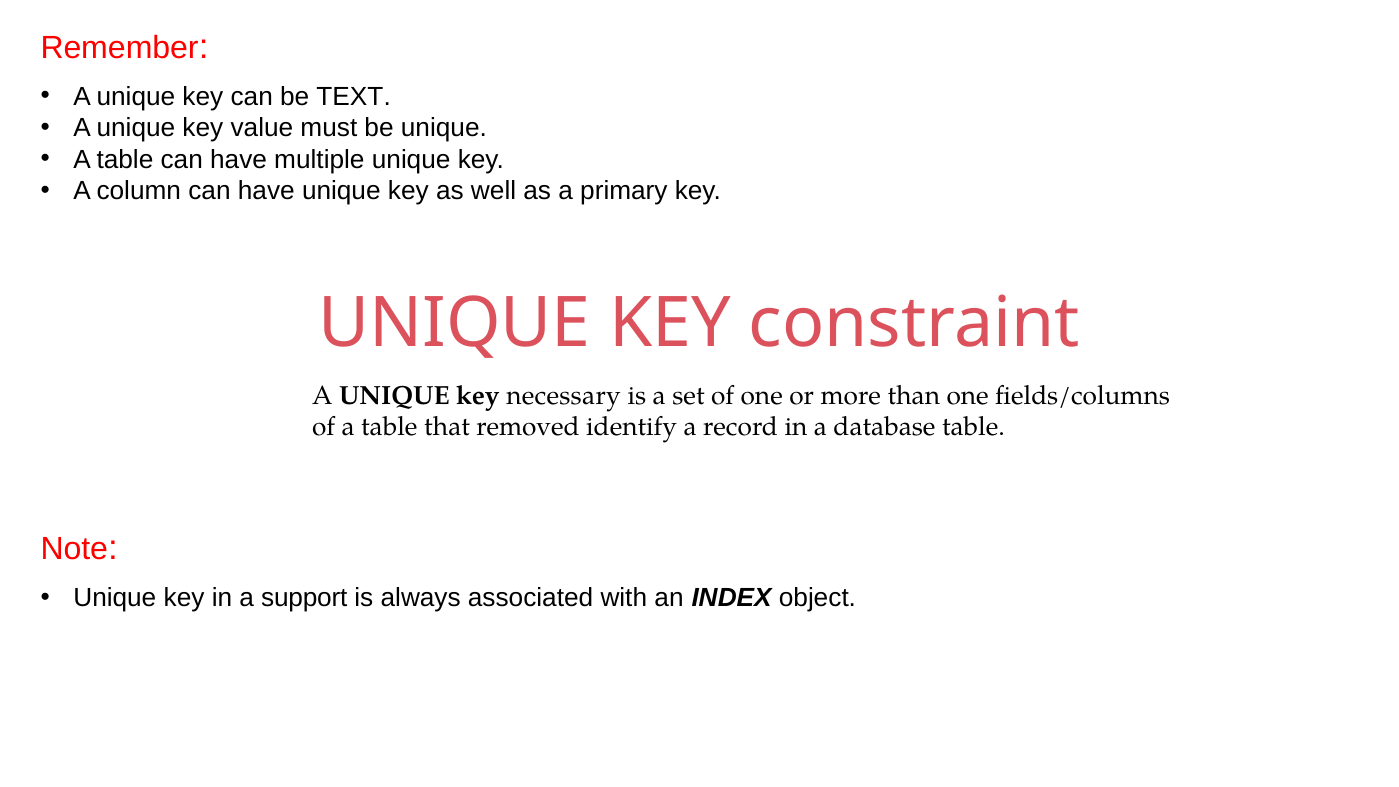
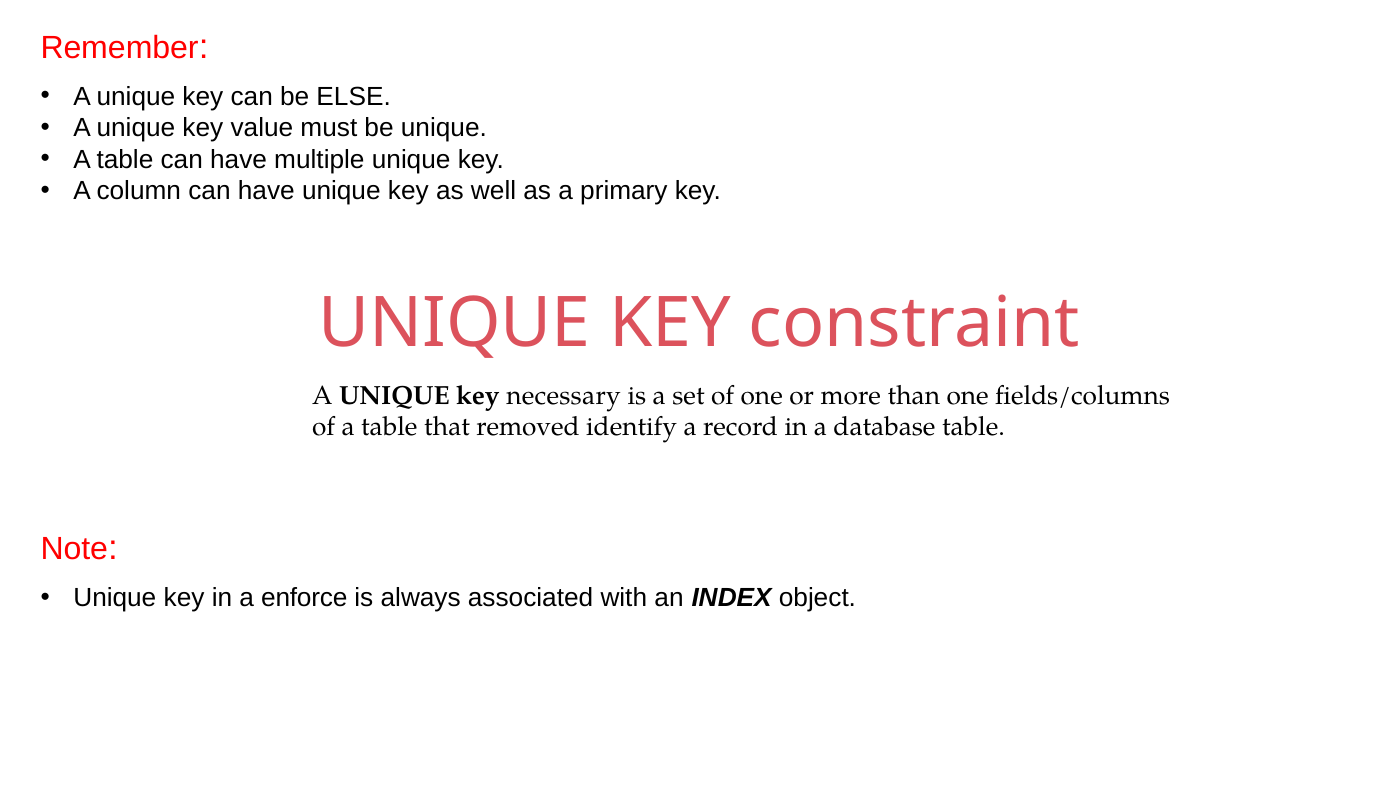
TEXT: TEXT -> ELSE (354, 97)
support: support -> enforce (304, 598)
